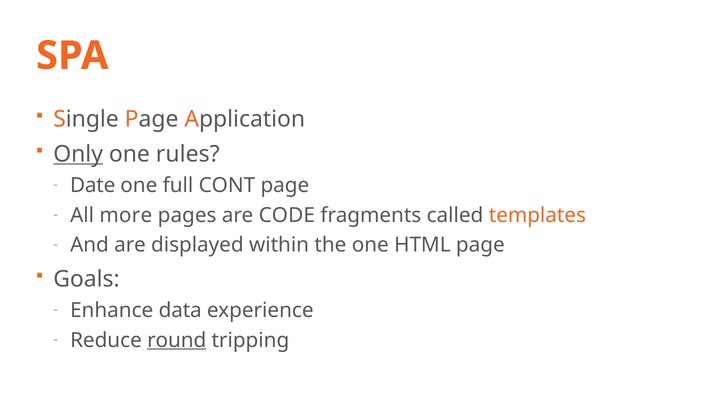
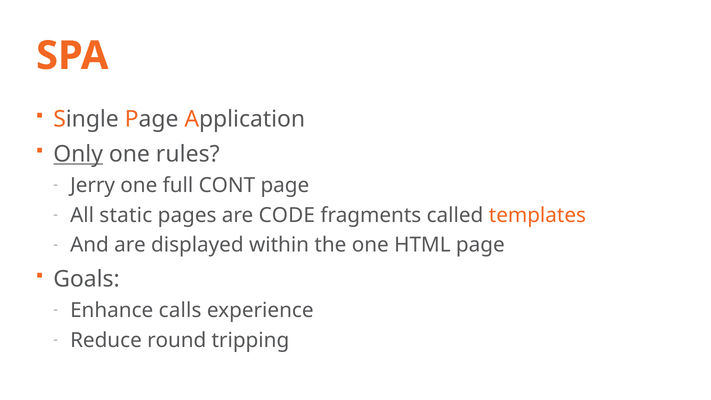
Date: Date -> Jerry (93, 185)
more: more -> static (126, 215)
data: data -> calls (180, 310)
round underline: present -> none (177, 340)
